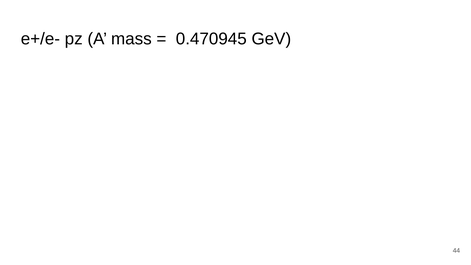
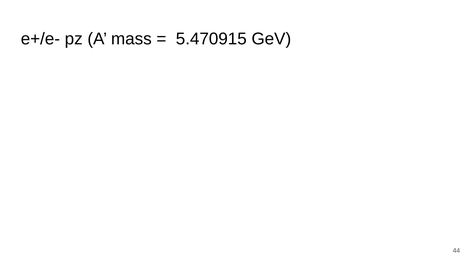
0.470945: 0.470945 -> 5.470915 (211, 39)
